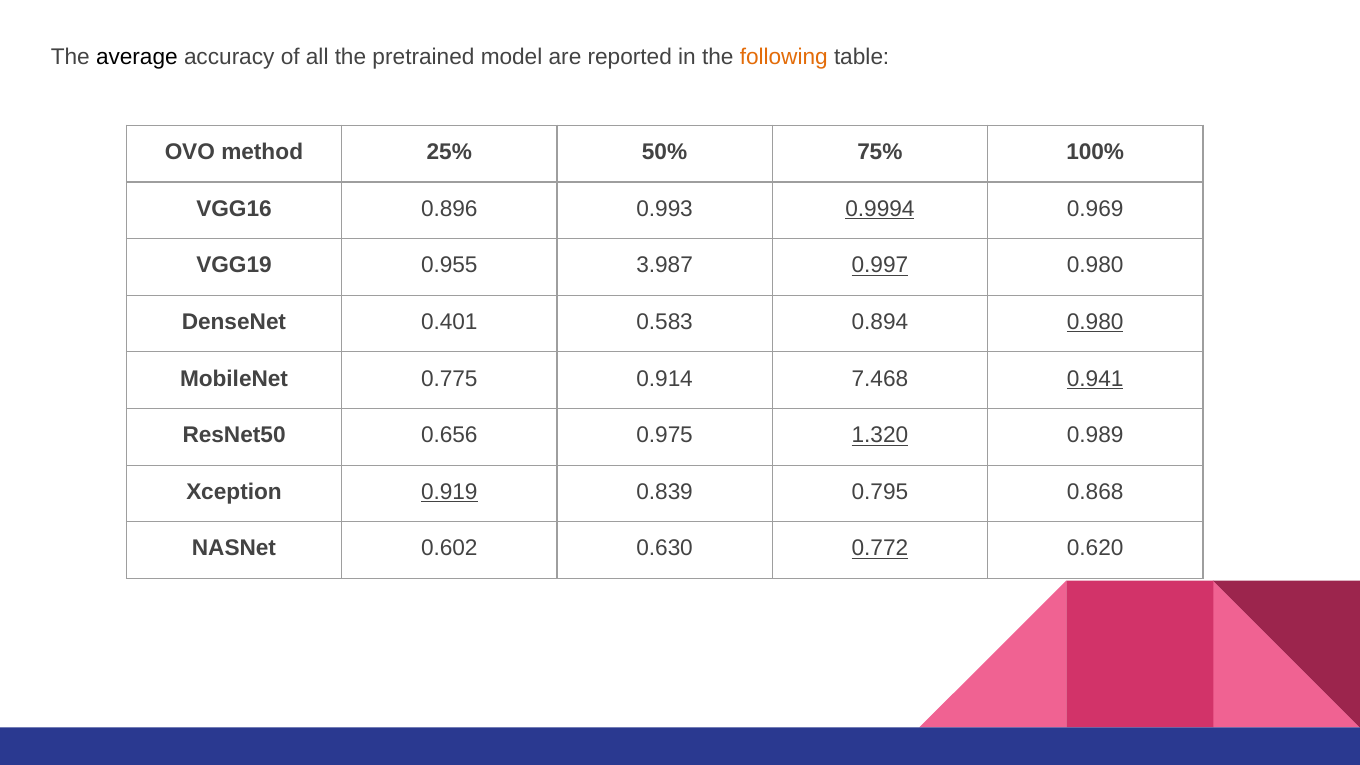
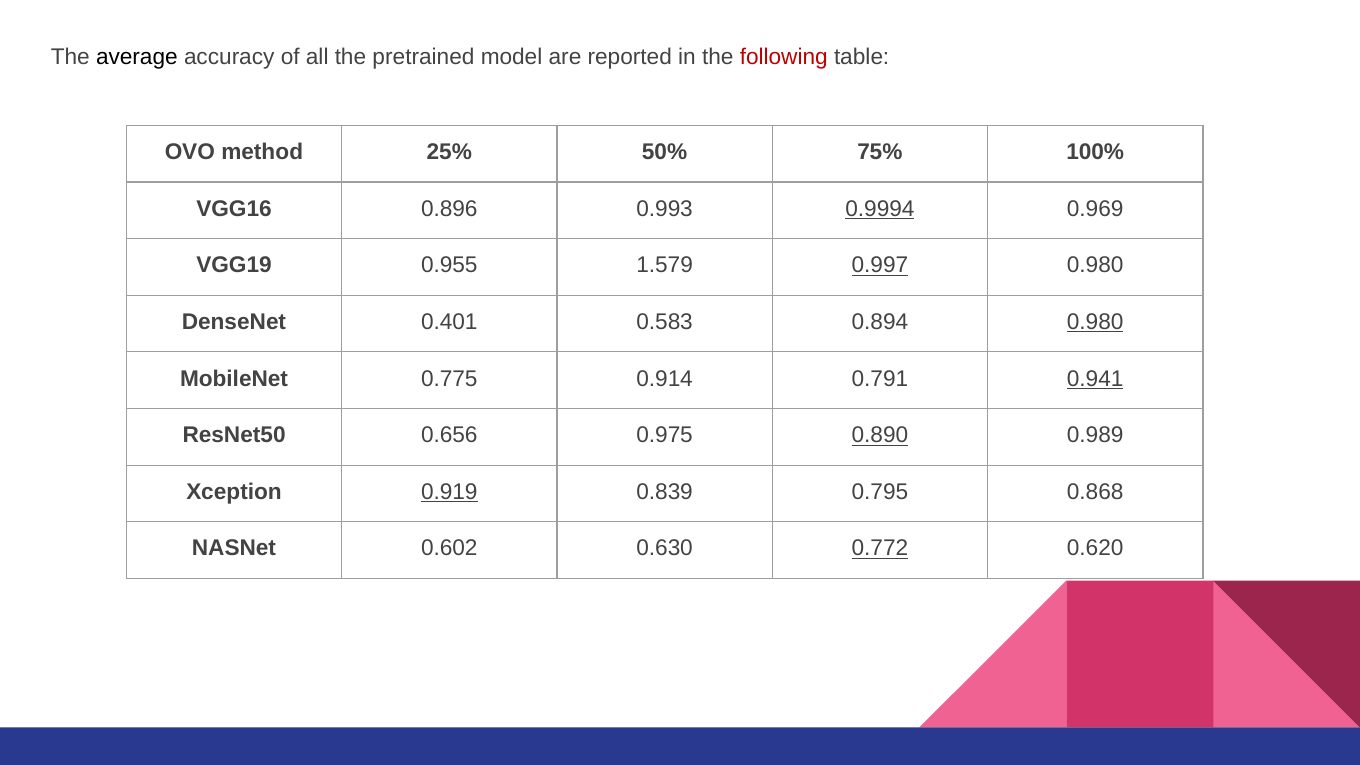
following colour: orange -> red (784, 57)
3.987: 3.987 -> 1.579 (665, 265)
7.468: 7.468 -> 0.791 (880, 379)
1.320: 1.320 -> 0.890 (880, 435)
